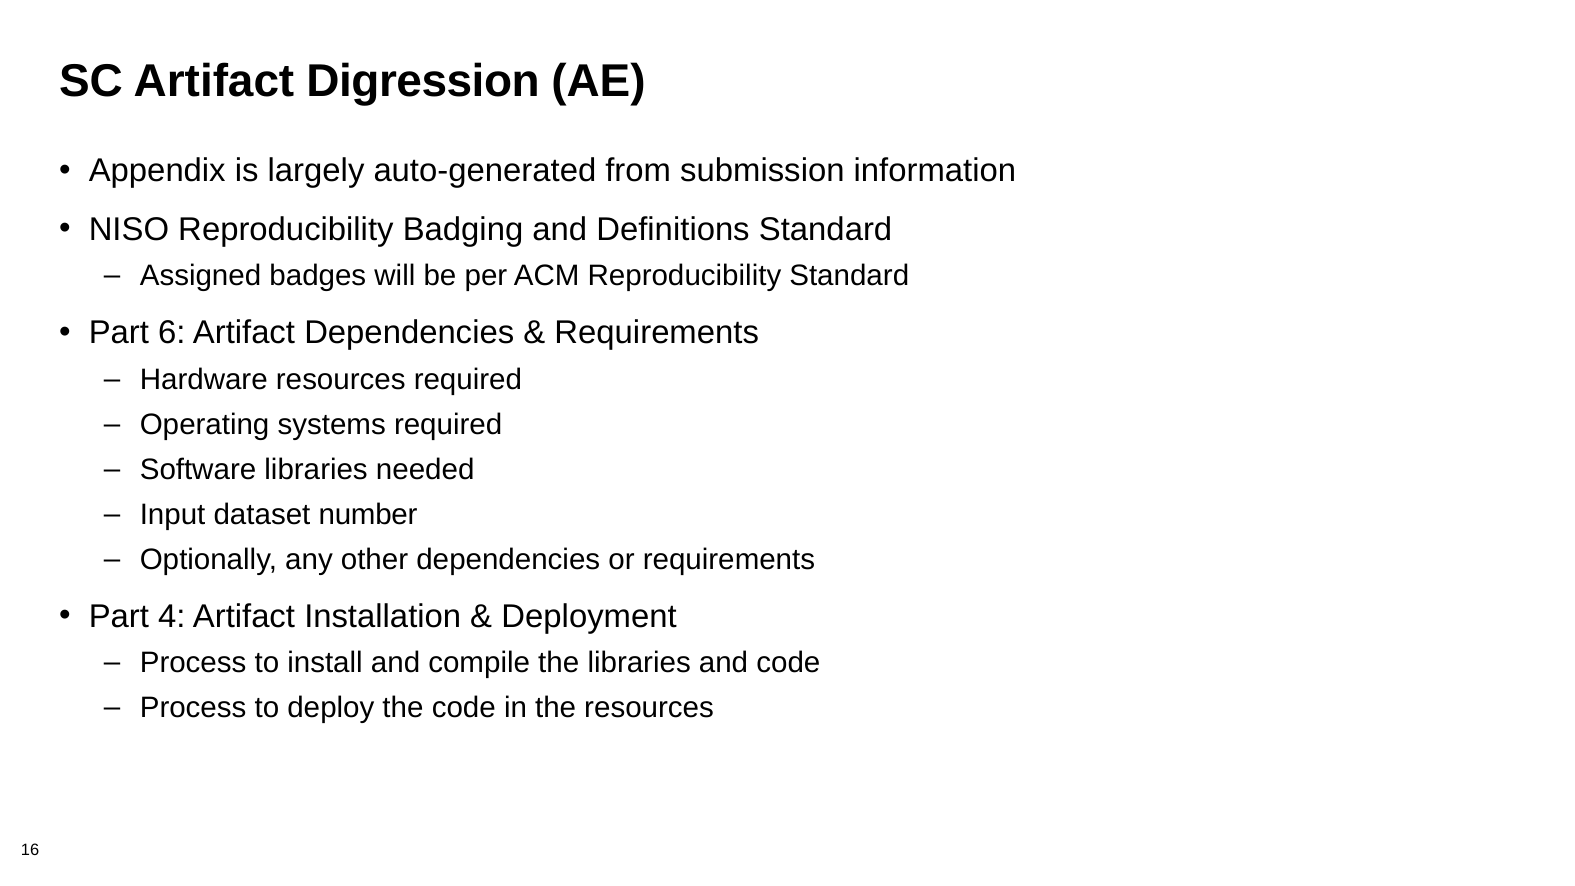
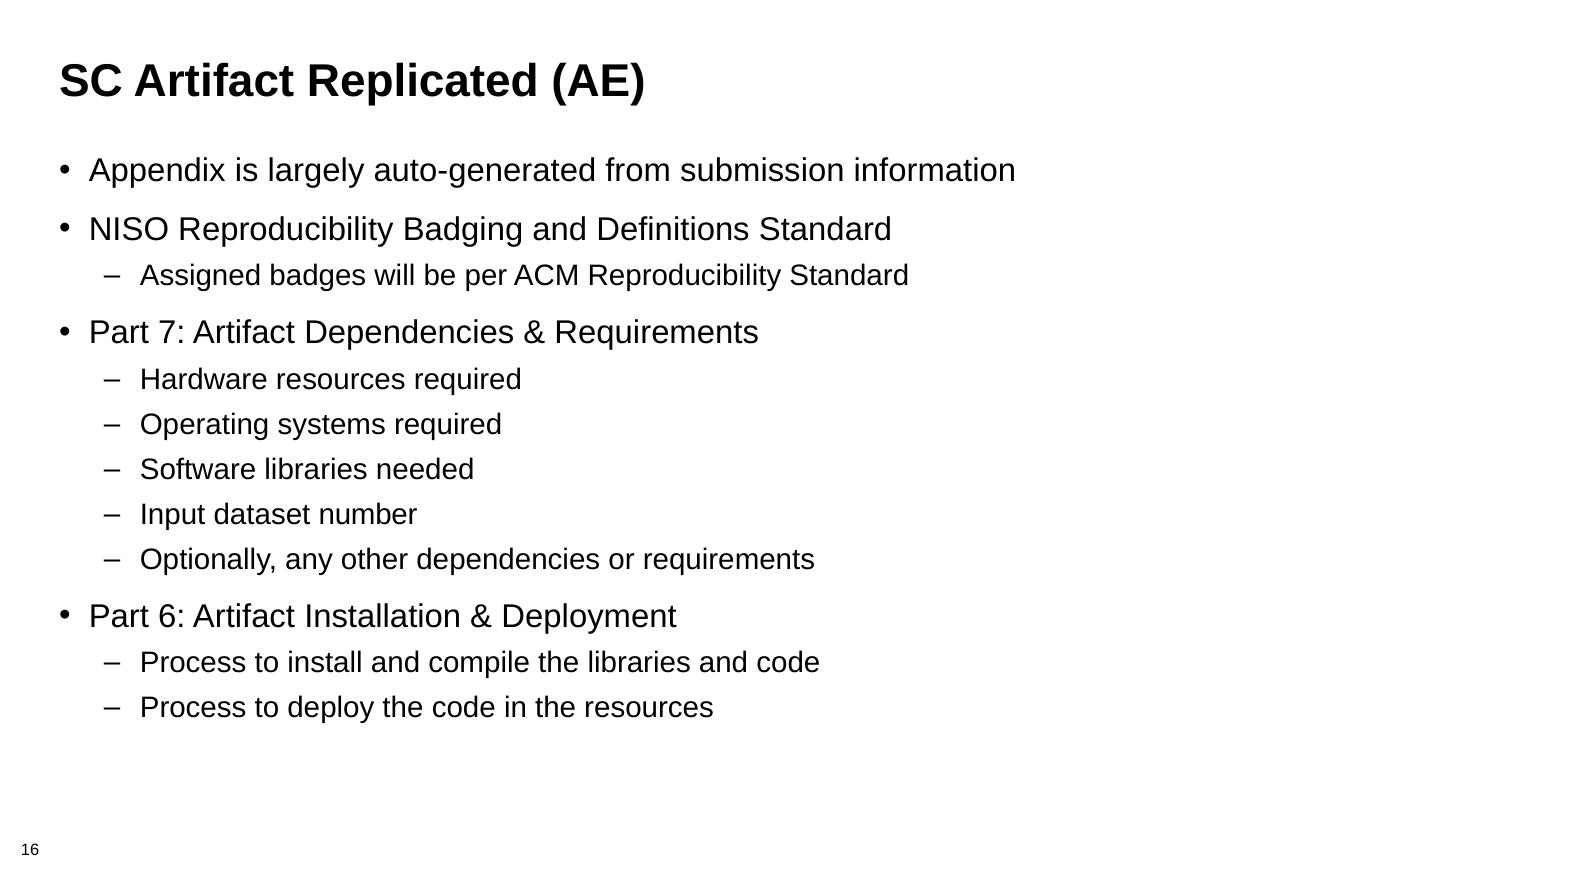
Digression: Digression -> Replicated (423, 81)
6: 6 -> 7 (172, 333)
4: 4 -> 6 (172, 616)
